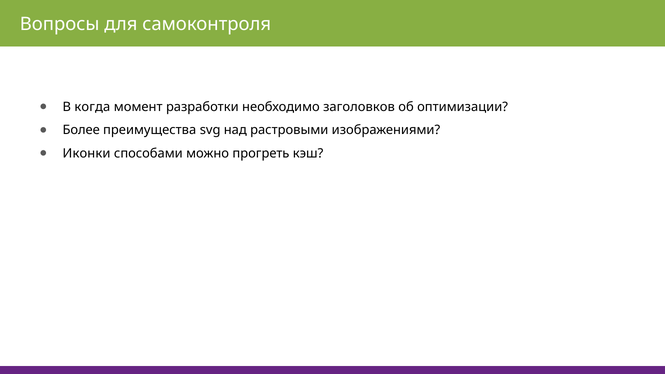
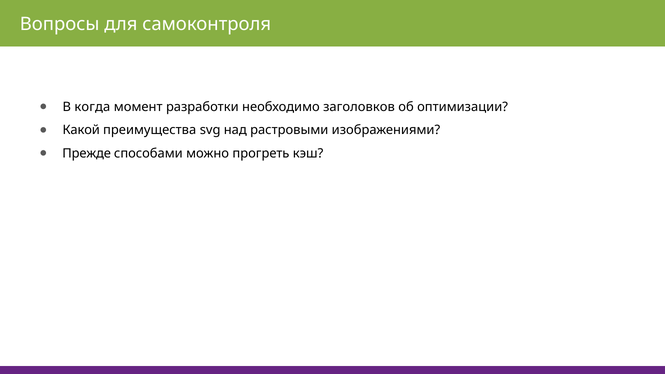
Более: Более -> Какой (81, 130)
Иконки: Иконки -> Прежде (87, 153)
